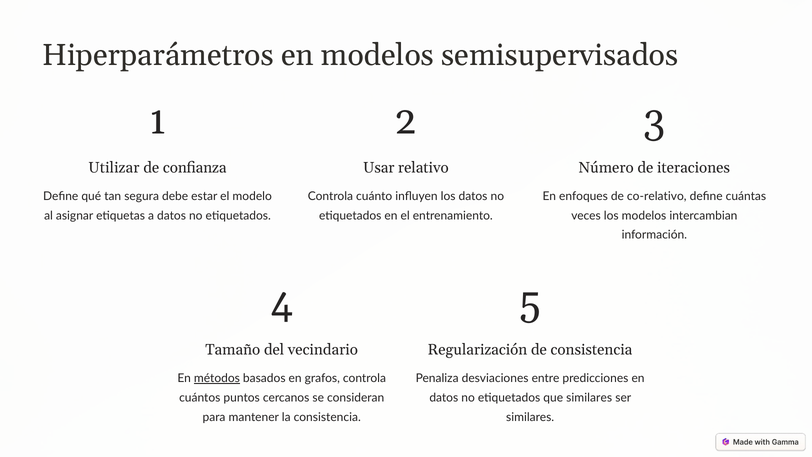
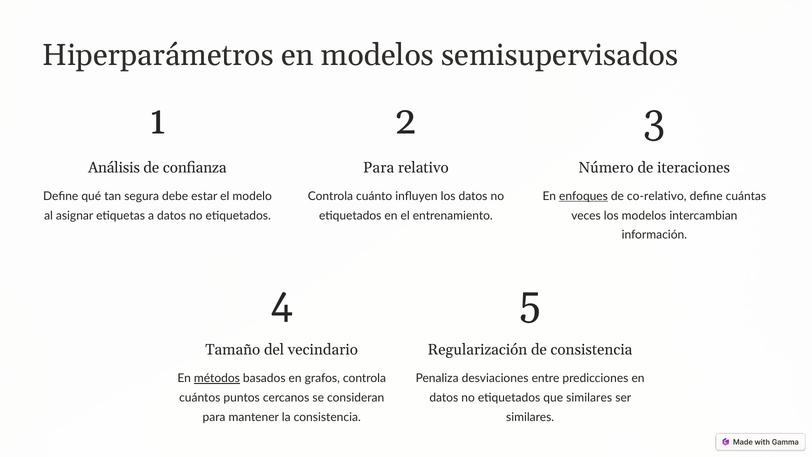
Utilizar: Utilizar -> Análisis (114, 167)
Usar: Usar -> Para (379, 167)
enfoques underline: none -> present (583, 196)
